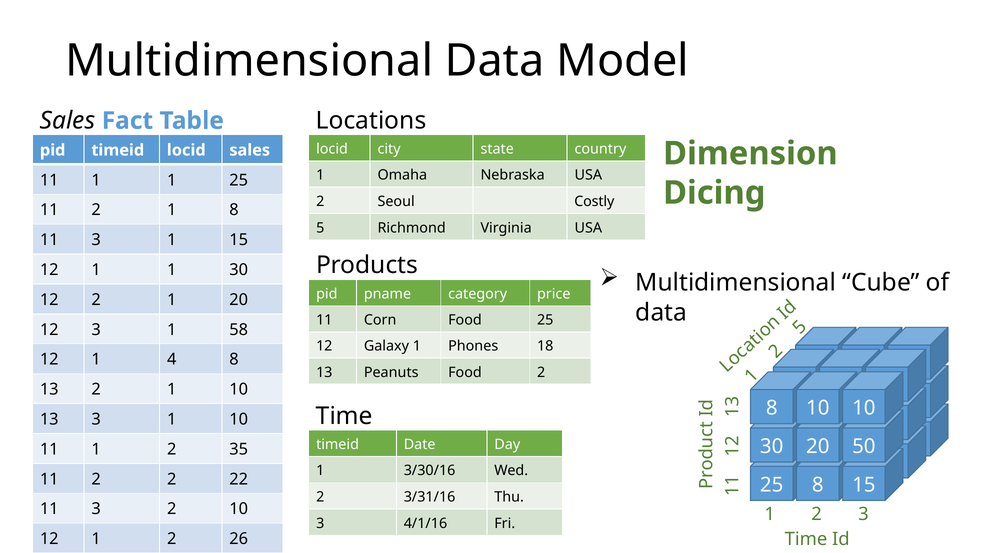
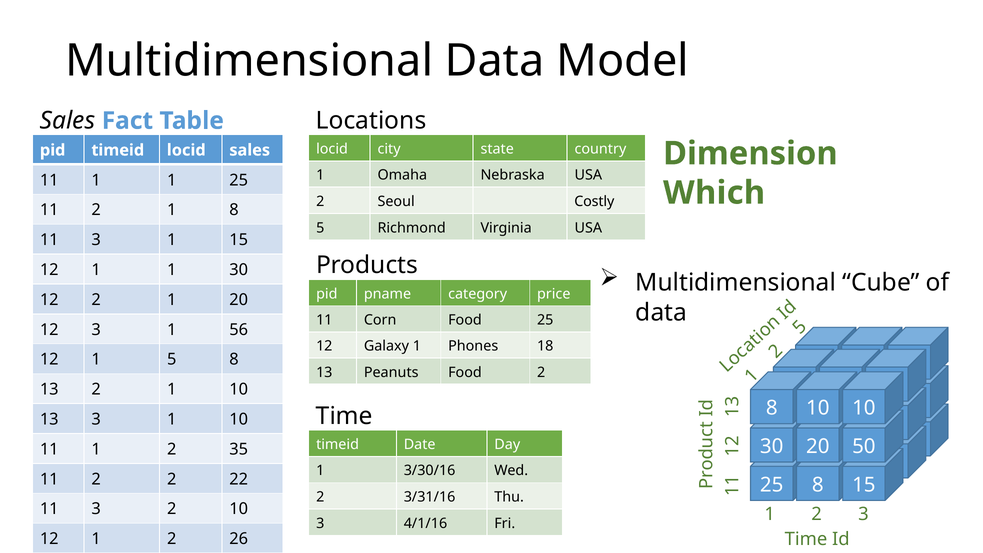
Dicing: Dicing -> Which (714, 193)
58: 58 -> 56 (239, 330)
1 4: 4 -> 5 (172, 359)
